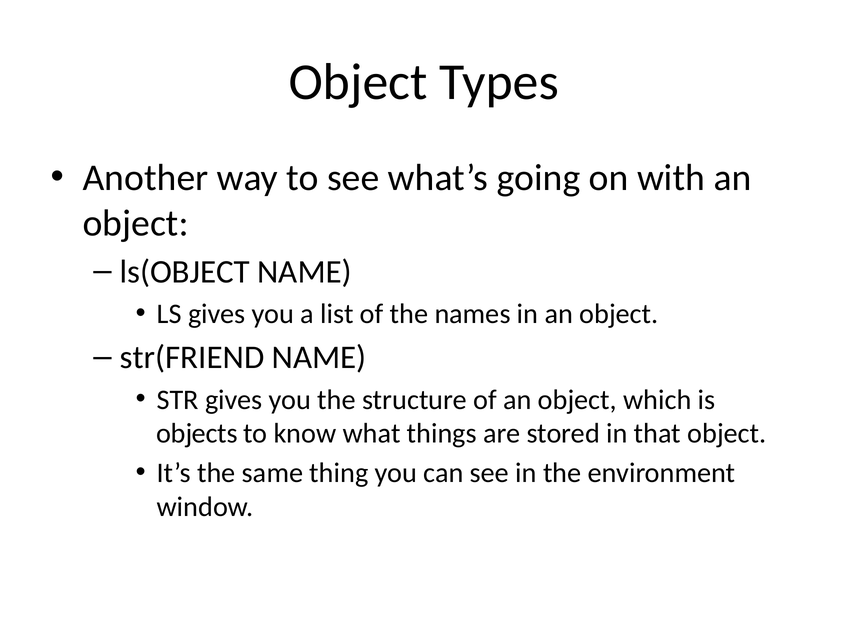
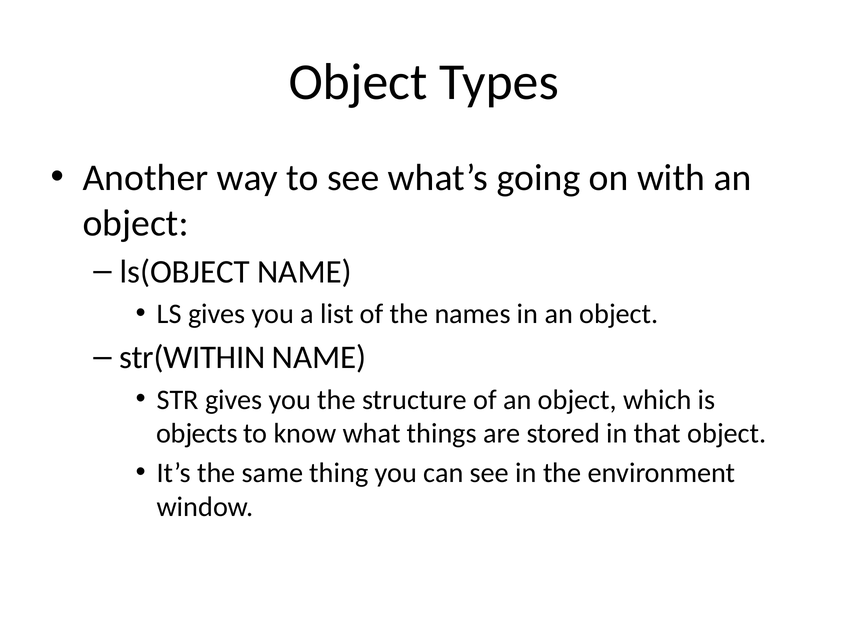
str(FRIEND: str(FRIEND -> str(WITHIN (192, 358)
